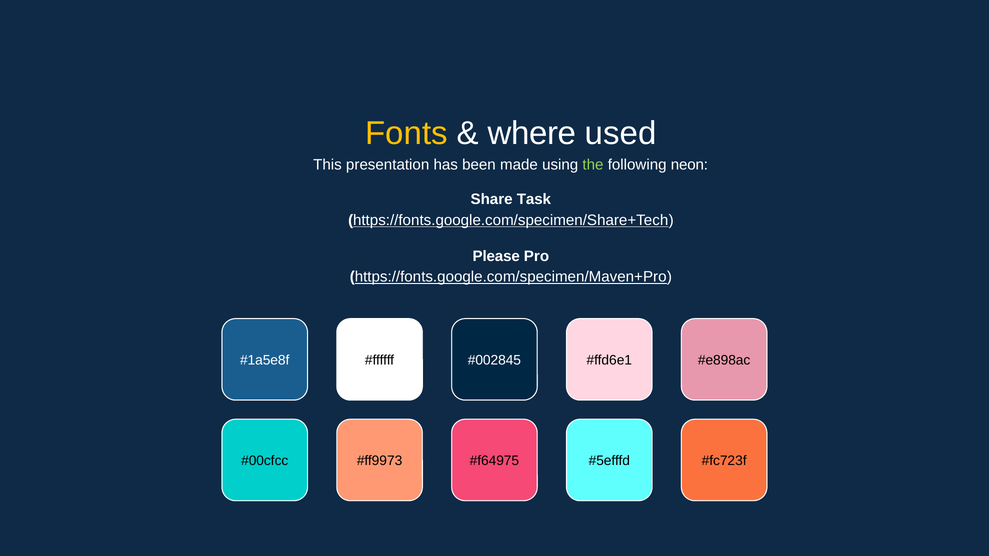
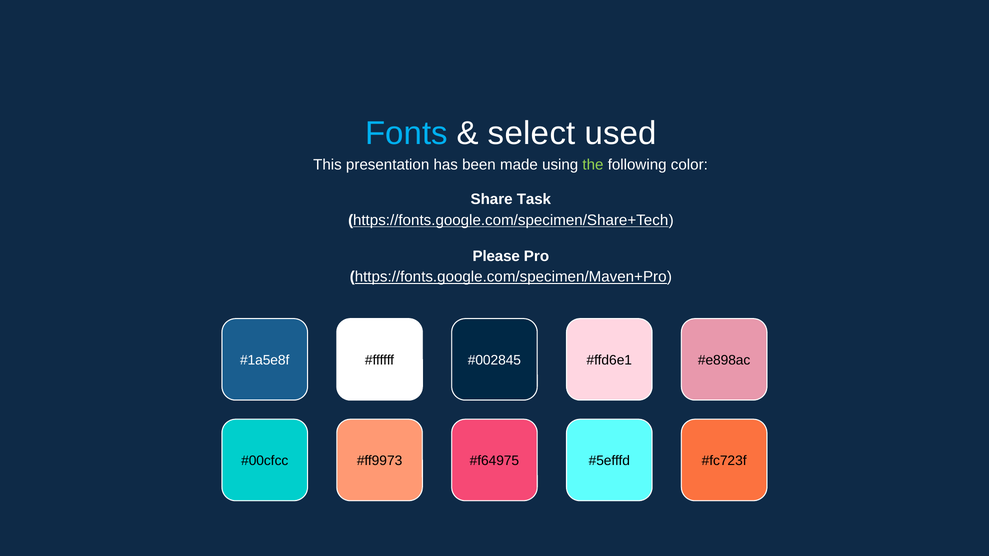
Fonts colour: yellow -> light blue (406, 133)
where: where -> select (532, 133)
neon: neon -> color (689, 165)
